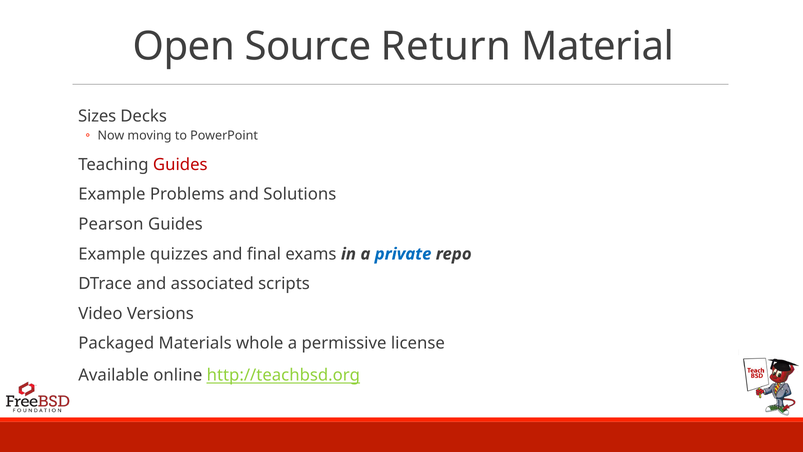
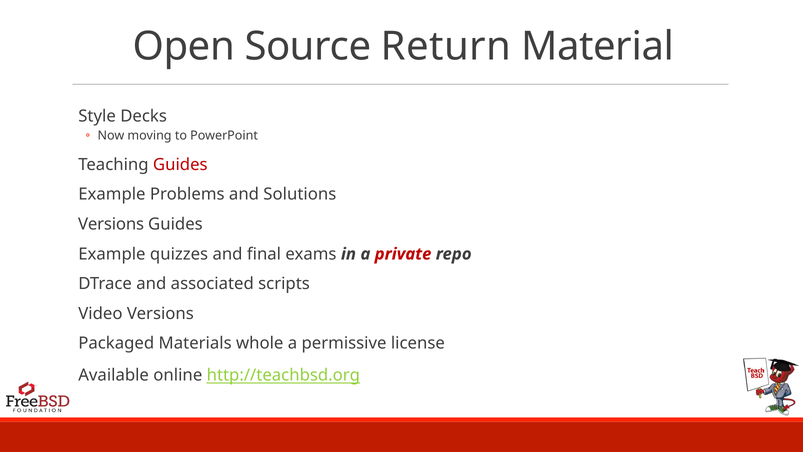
Sizes: Sizes -> Style (97, 116)
Pearson: Pearson -> Versions (111, 224)
private colour: blue -> red (403, 254)
